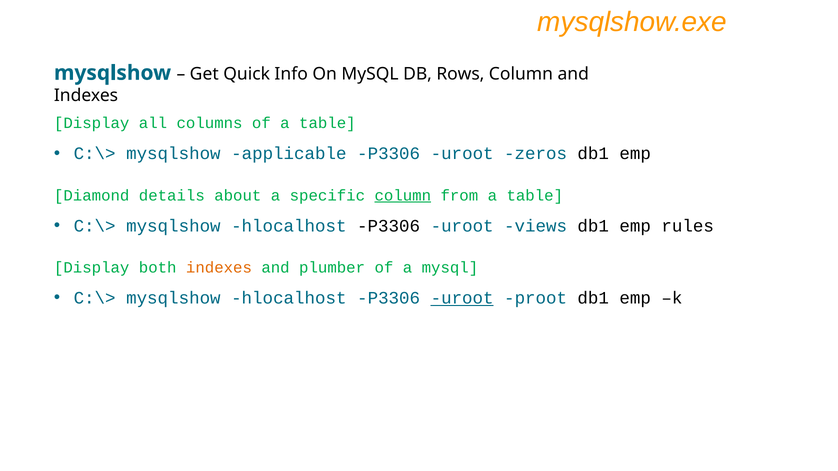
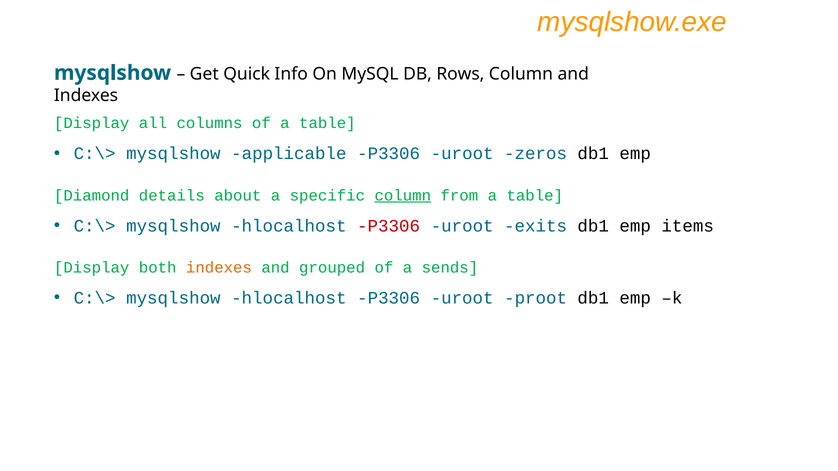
P3306 colour: black -> red (389, 226)
views: views -> exits (536, 226)
rules: rules -> items (688, 226)
plumber: plumber -> grouped (332, 268)
a mysql: mysql -> sends (450, 268)
uroot underline: present -> none (462, 298)
